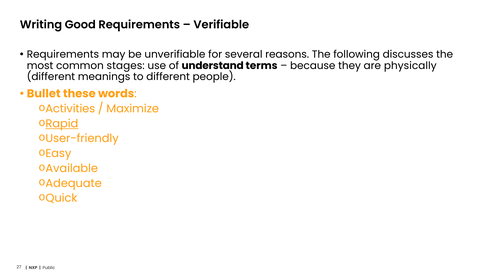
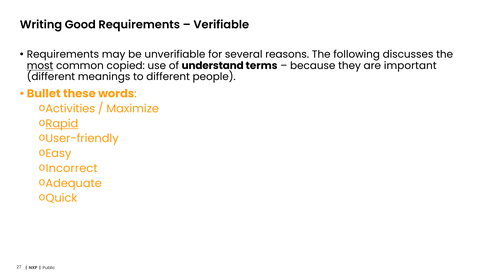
most underline: none -> present (40, 66)
stages: stages -> copied (126, 66)
physically: physically -> important (410, 66)
Available: Available -> Incorrect (72, 168)
